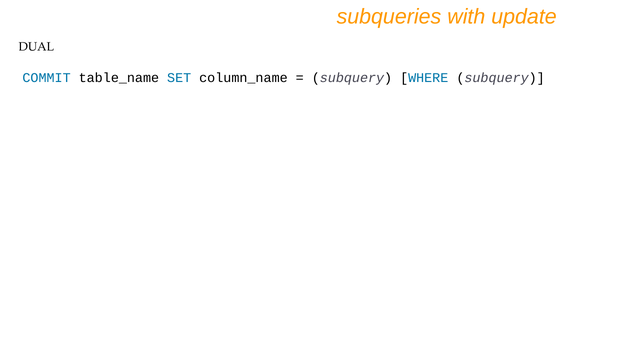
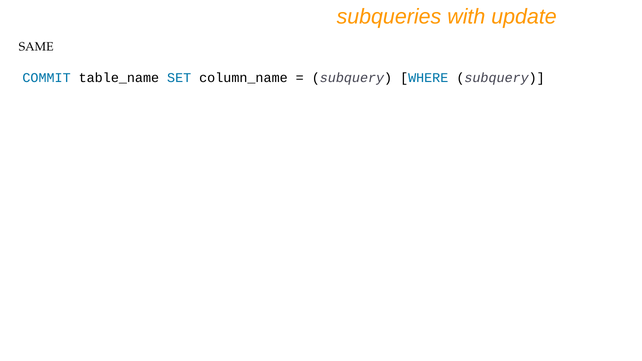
DUAL: DUAL -> SAME (36, 47)
